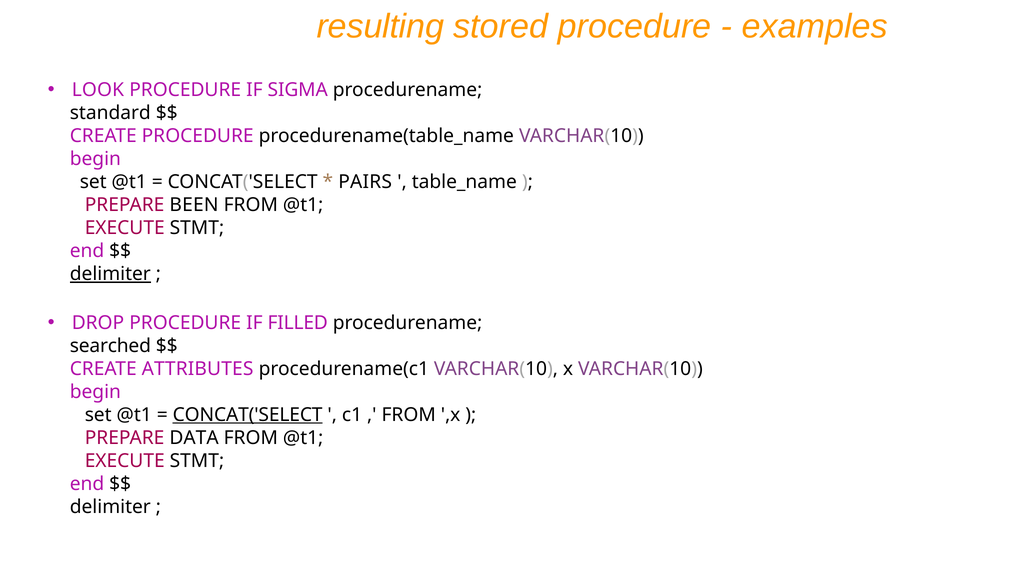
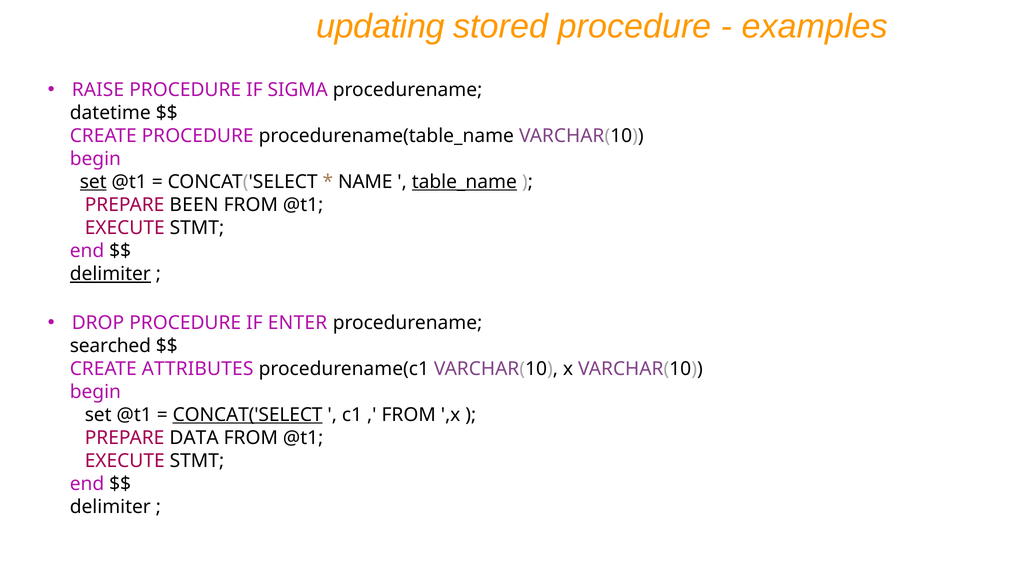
resulting: resulting -> updating (380, 27)
LOOK: LOOK -> RAISE (98, 90)
standard: standard -> datetime (110, 113)
set underline: none -> present (93, 182)
PAIRS: PAIRS -> NAME (365, 182)
table_name underline: none -> present (464, 182)
FILLED: FILLED -> ENTER (298, 323)
